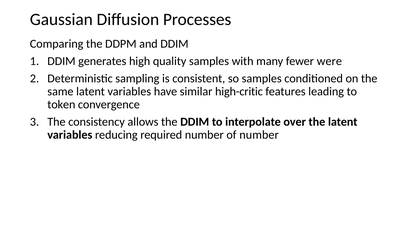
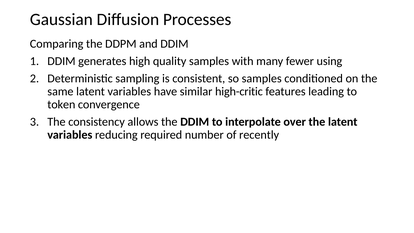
were: were -> using (329, 61)
of number: number -> recently (259, 135)
